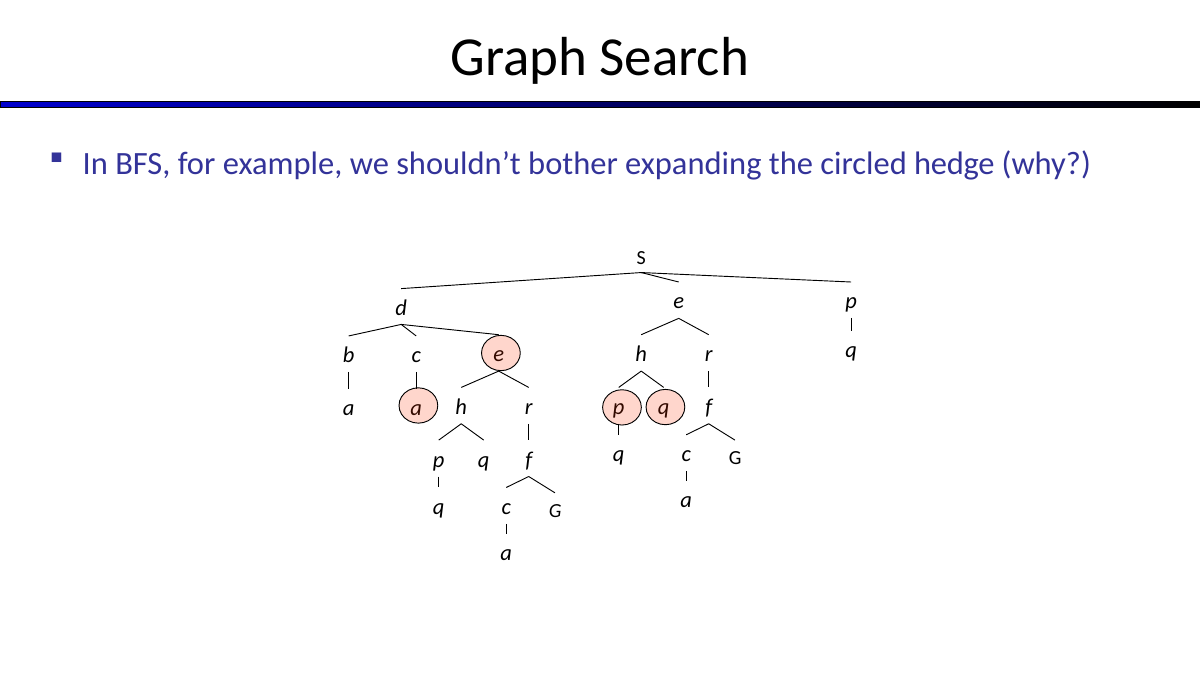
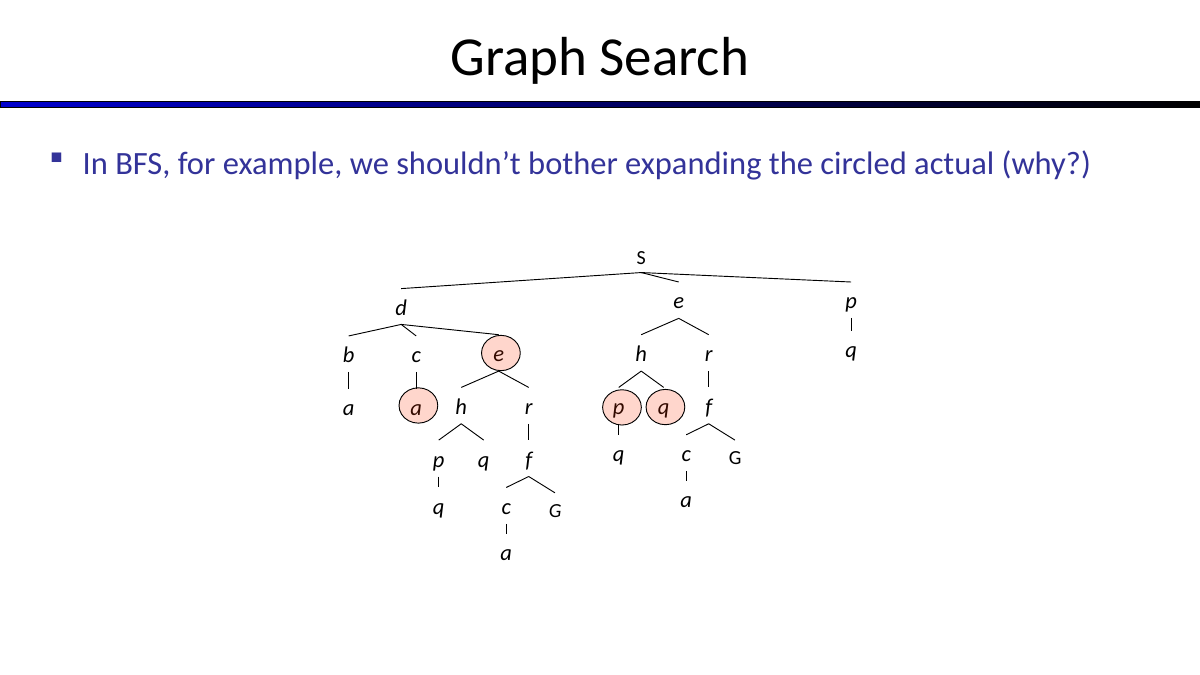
hedge: hedge -> actual (954, 164)
